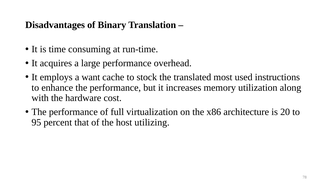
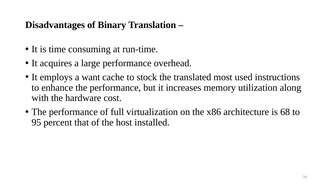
20: 20 -> 68 (285, 112)
utilizing: utilizing -> installed (152, 122)
